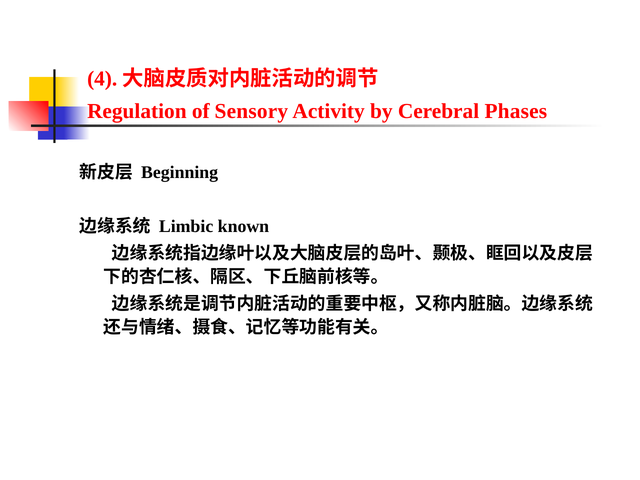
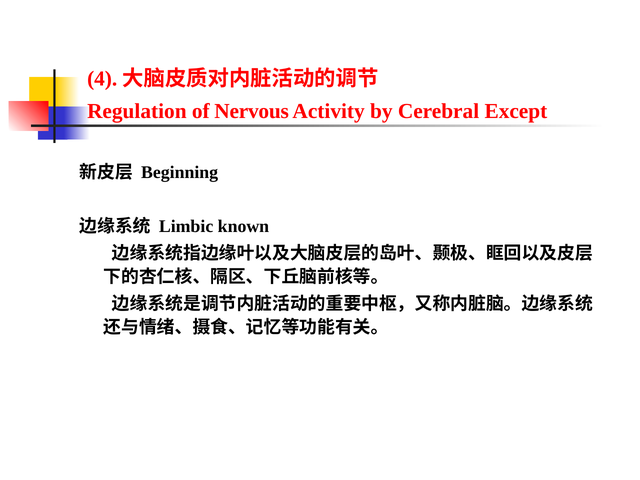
Sensory: Sensory -> Nervous (252, 111)
Phases: Phases -> Except (516, 111)
